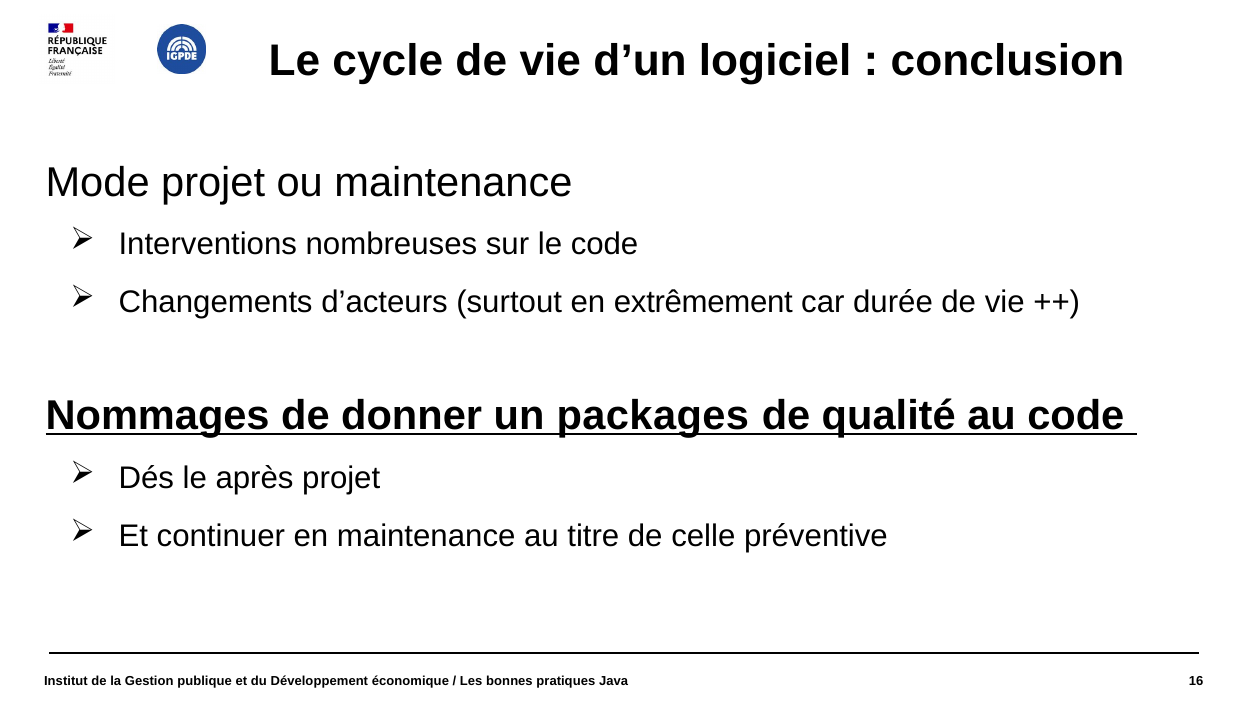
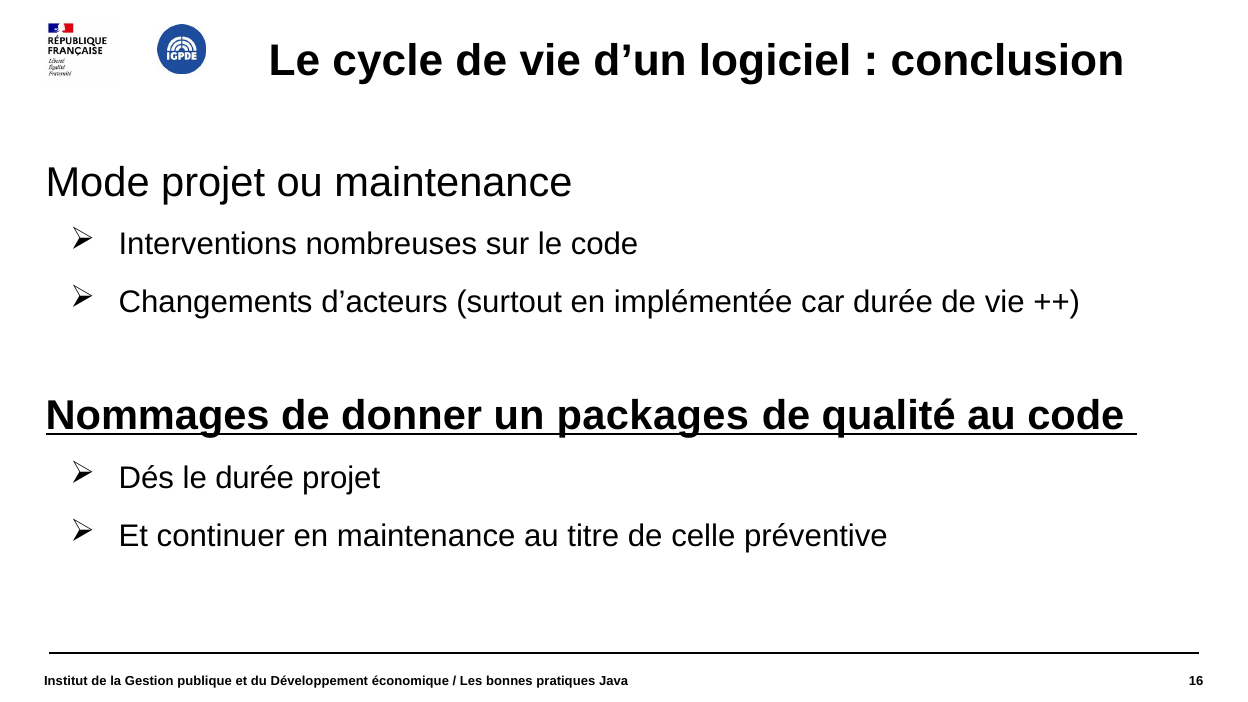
extrêmement: extrêmement -> implémentée (703, 303)
le après: après -> durée (255, 478)
